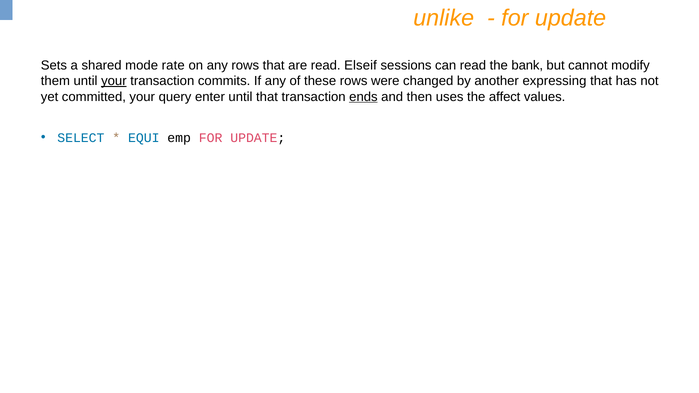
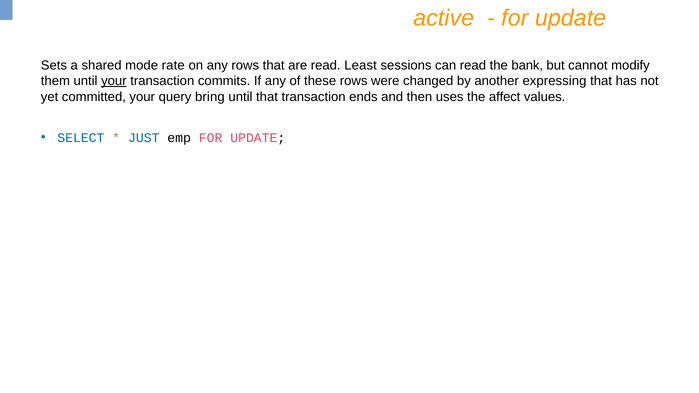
unlike: unlike -> active (444, 18)
Elseif: Elseif -> Least (361, 65)
enter: enter -> bring (210, 97)
ends underline: present -> none (363, 97)
EQUI: EQUI -> JUST (144, 138)
